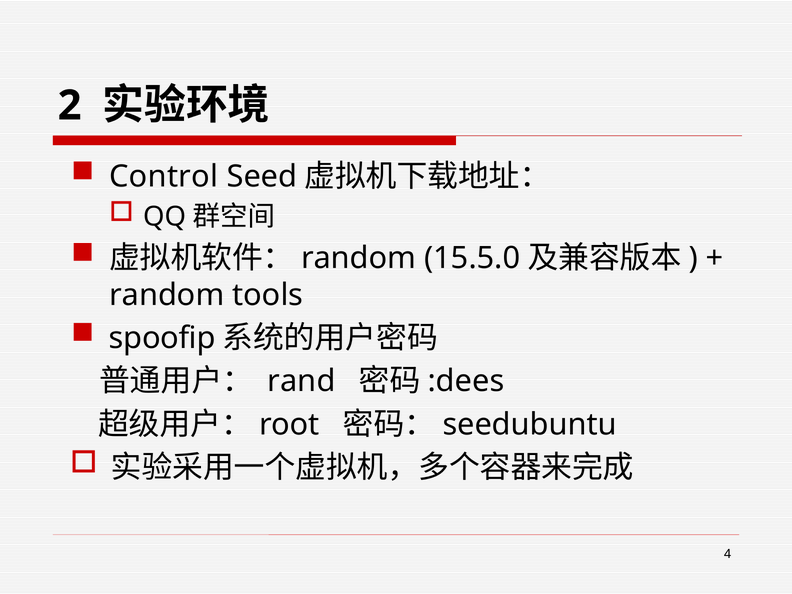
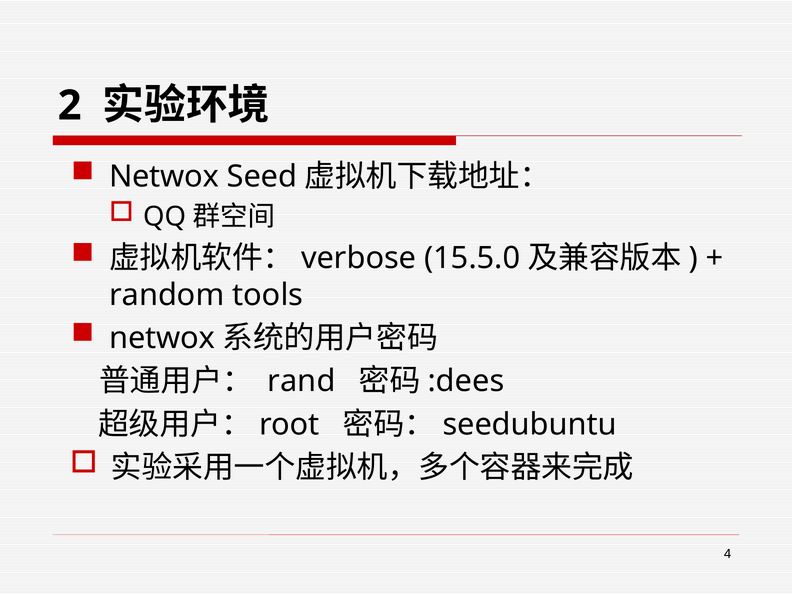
Control: Control -> Netwox (164, 176)
random: random -> verbose (359, 258)
spoofip: spoofip -> netwox (162, 338)
